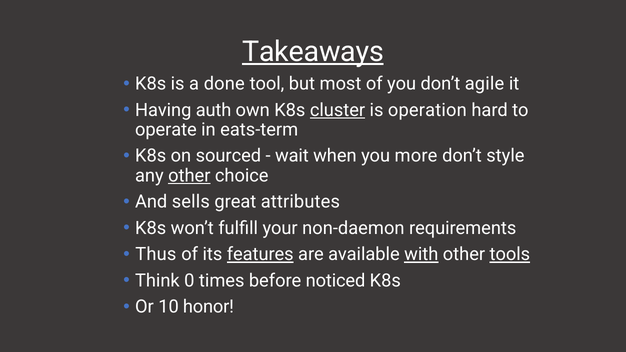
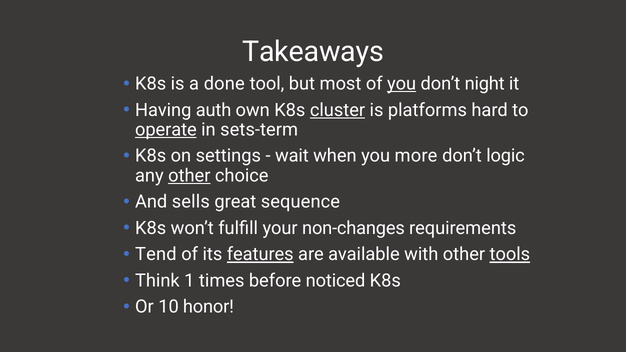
Takeaways underline: present -> none (313, 52)
you underline: none -> present (402, 84)
agile: agile -> night (485, 84)
operation: operation -> platforms (427, 110)
operate underline: none -> present (166, 130)
eats-term: eats-term -> sets-term (259, 130)
sourced: sourced -> settings (228, 156)
style: style -> logic (506, 156)
attributes: attributes -> sequence (300, 202)
non-daemon: non-daemon -> non-changes (353, 228)
Thus: Thus -> Tend (156, 254)
with underline: present -> none (421, 254)
0: 0 -> 1 (189, 281)
